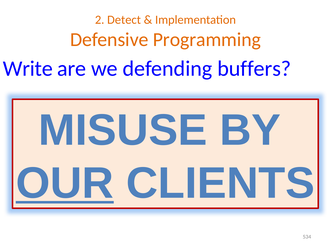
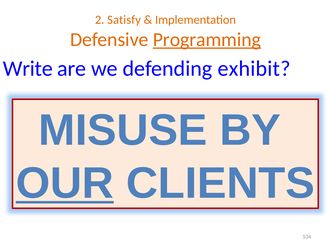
Detect: Detect -> Satisfy (124, 20)
Programming underline: none -> present (207, 40)
buffers: buffers -> exhibit (254, 69)
